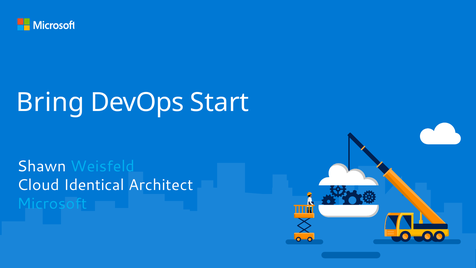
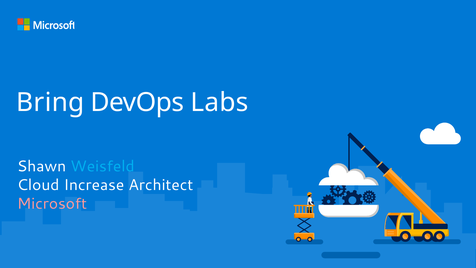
Start: Start -> Labs (219, 103)
Identical: Identical -> Increase (94, 185)
Microsoft colour: light blue -> pink (52, 203)
